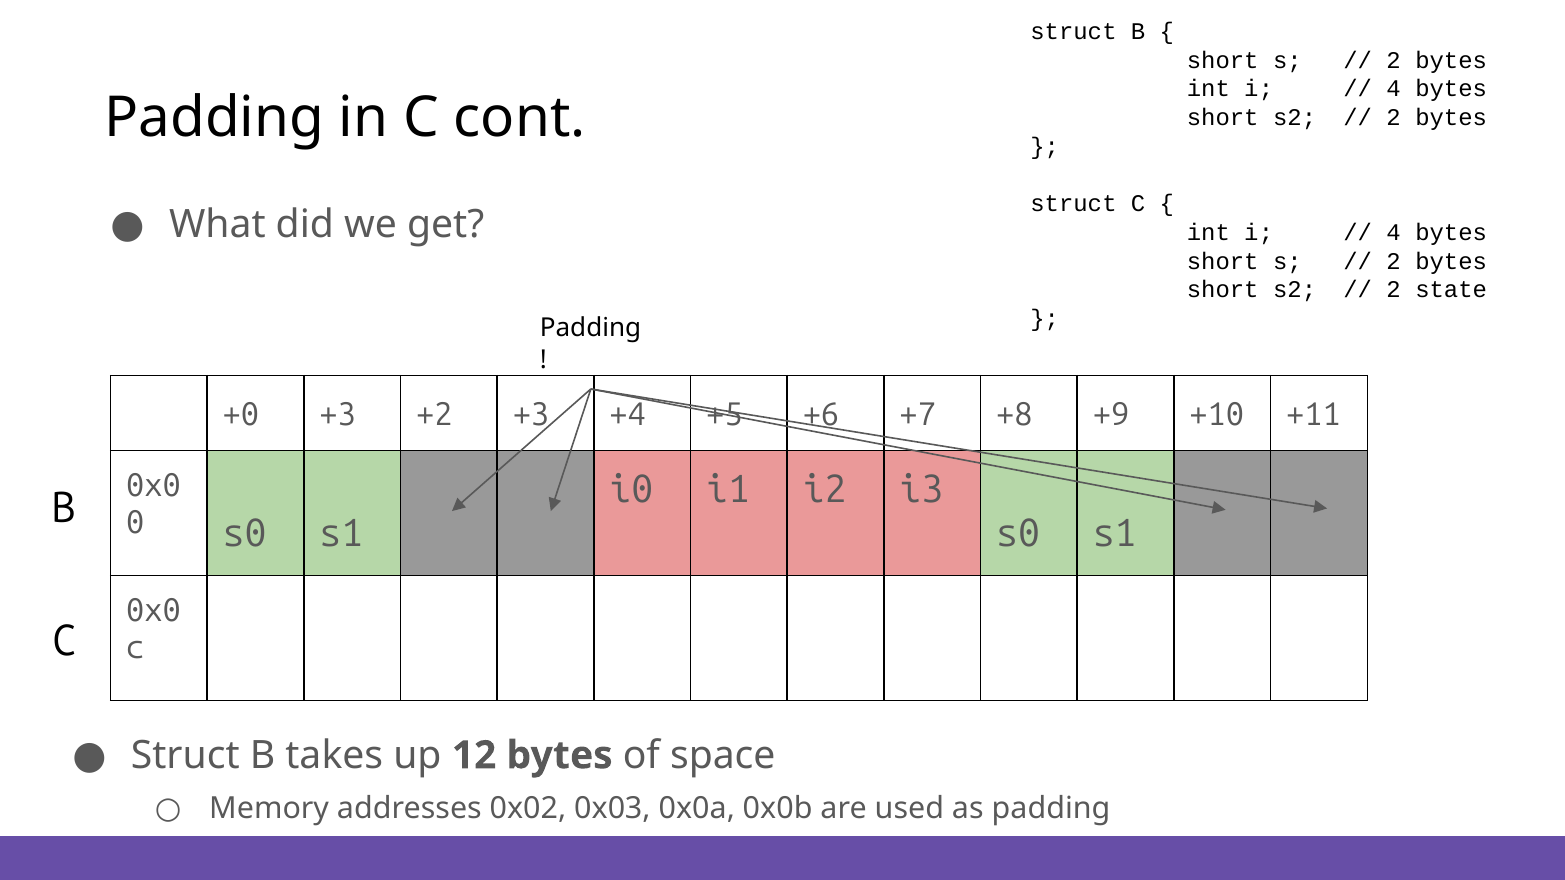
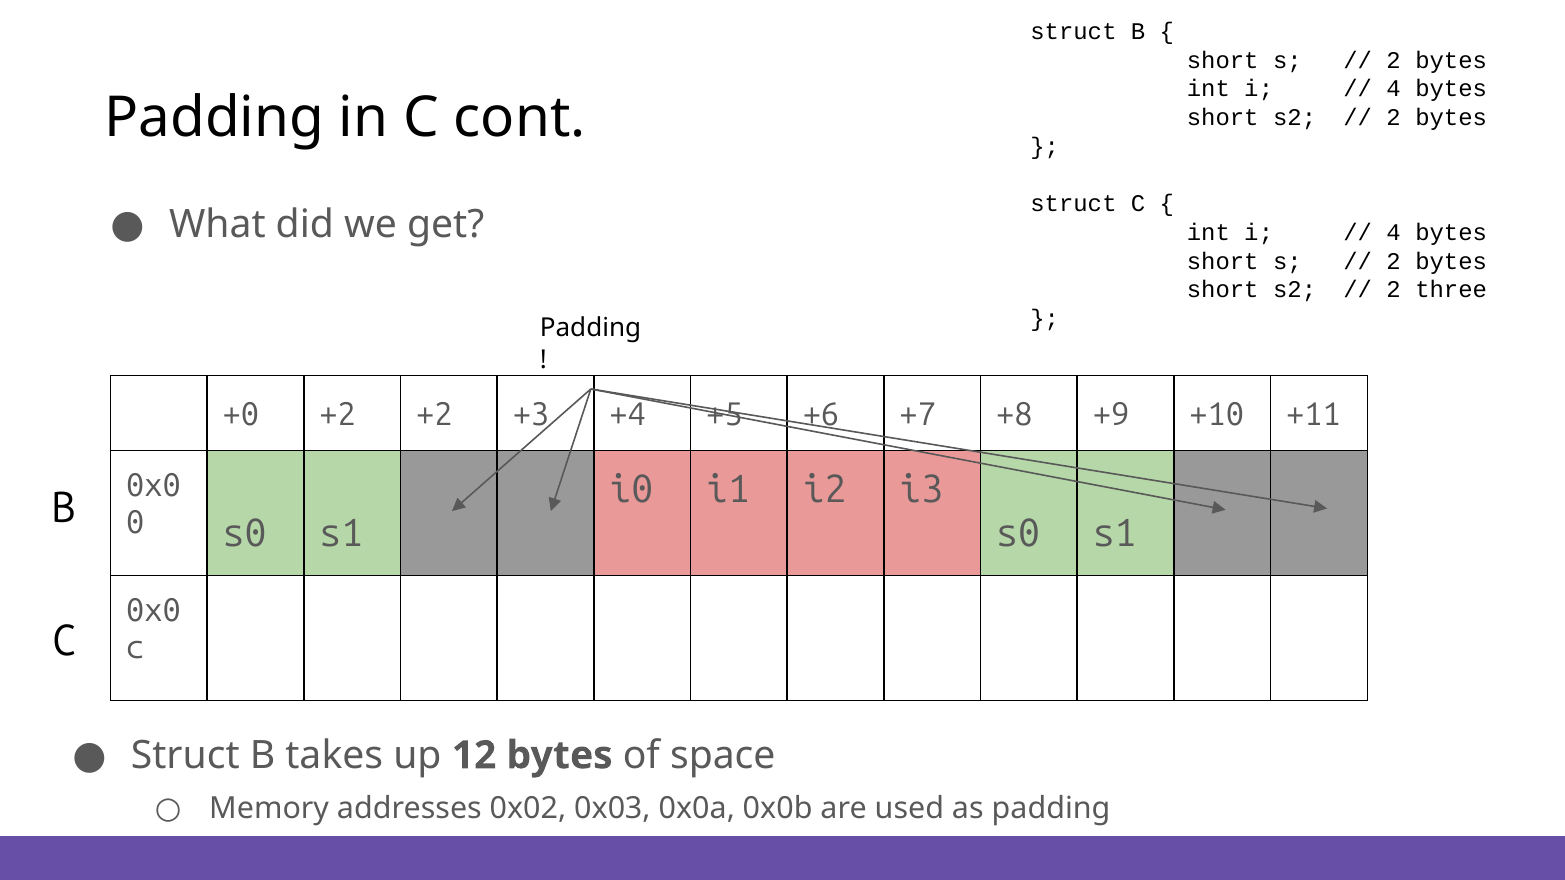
state: state -> three (1451, 290)
+0 +3: +3 -> +2 (338, 415)
